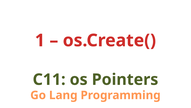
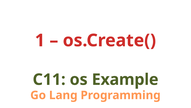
Pointers: Pointers -> Example (125, 79)
